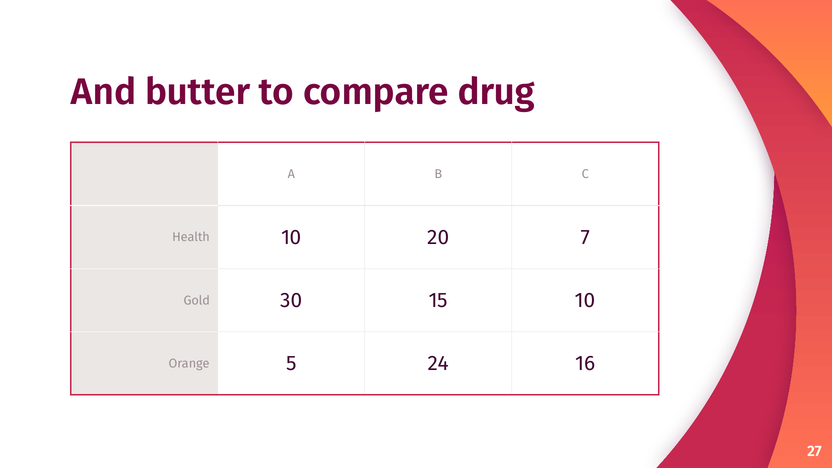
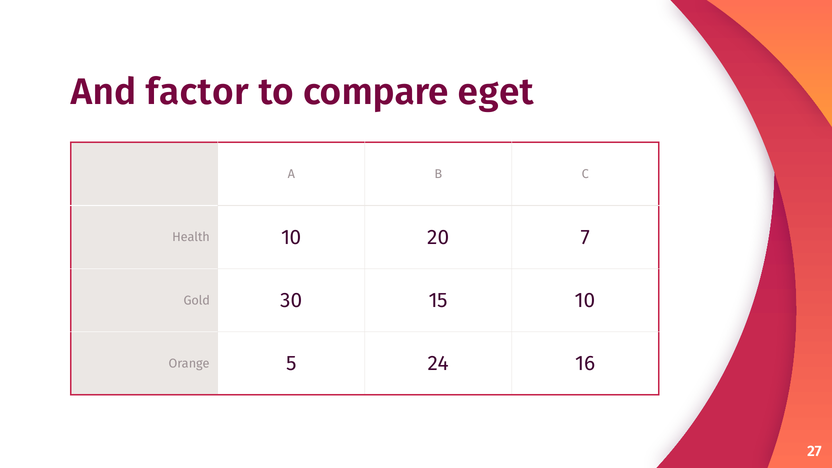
butter: butter -> factor (197, 92)
drug: drug -> eget (496, 92)
